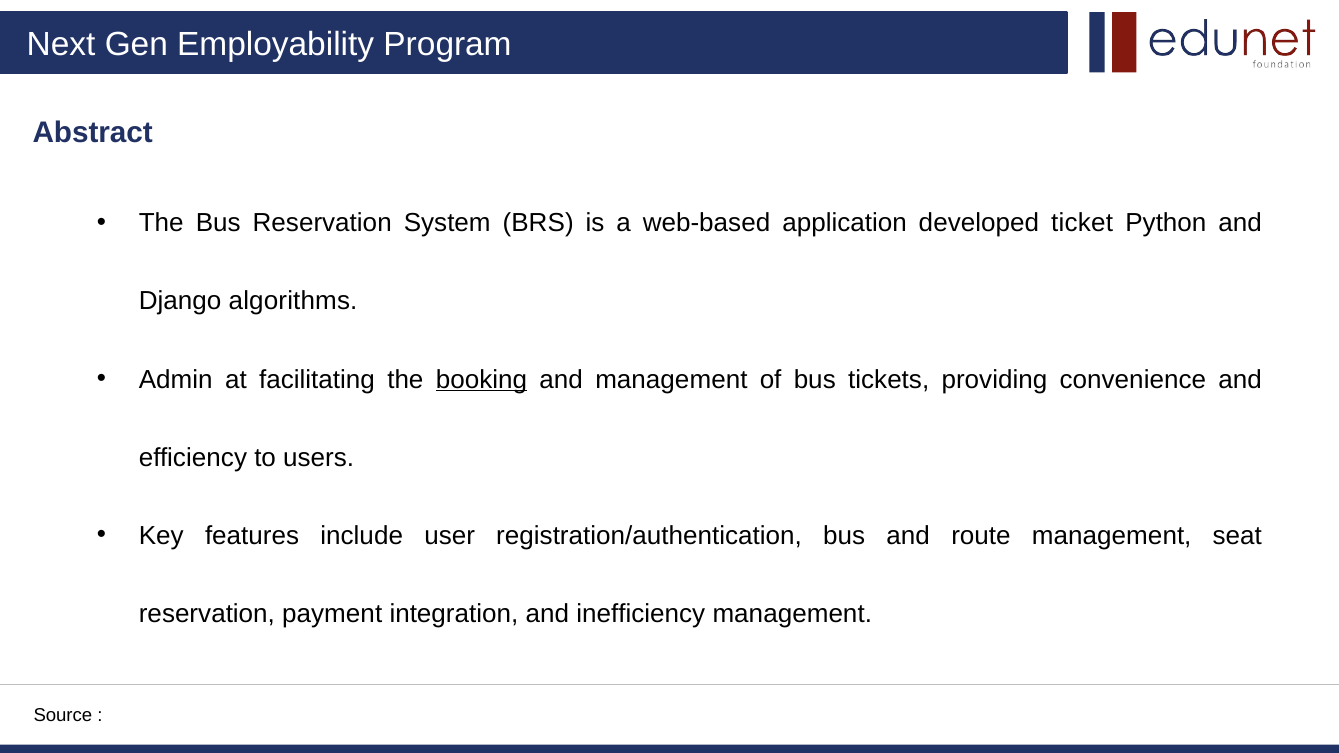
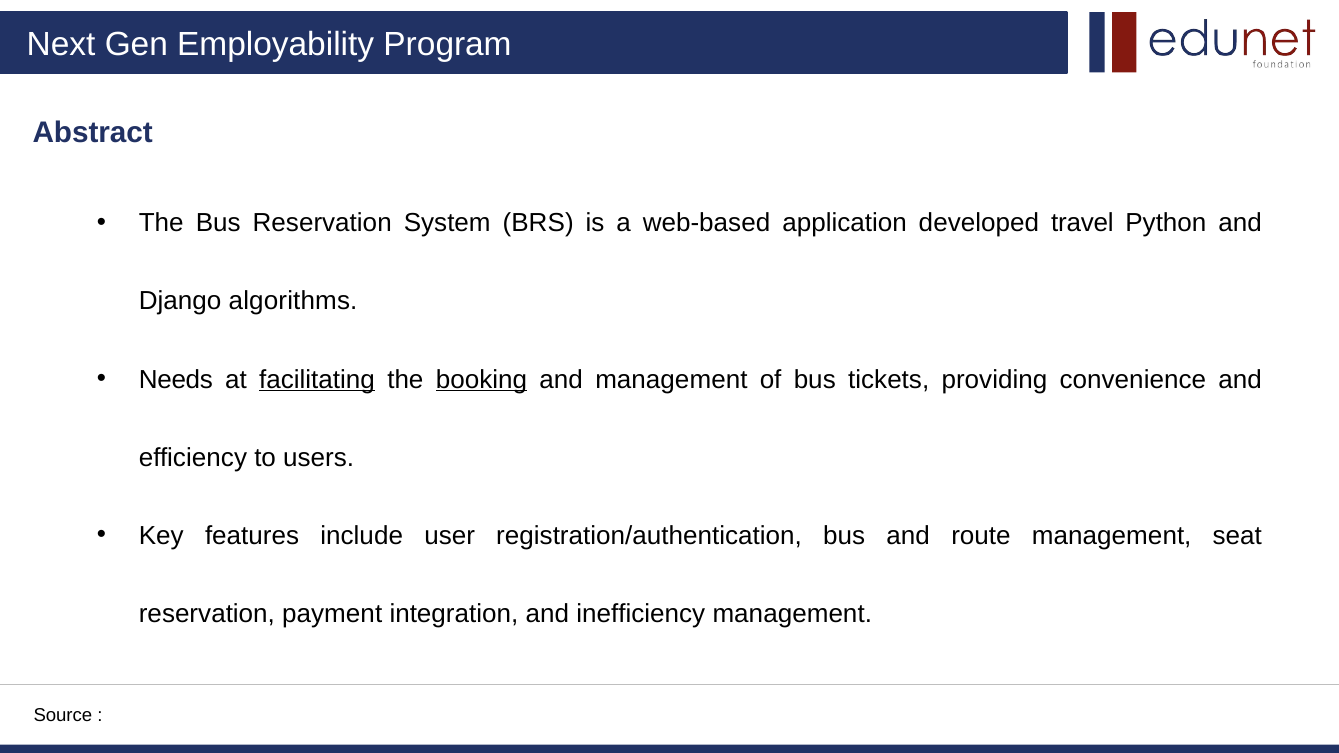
ticket: ticket -> travel (1082, 223)
Admin: Admin -> Needs (176, 380)
facilitating underline: none -> present (317, 380)
